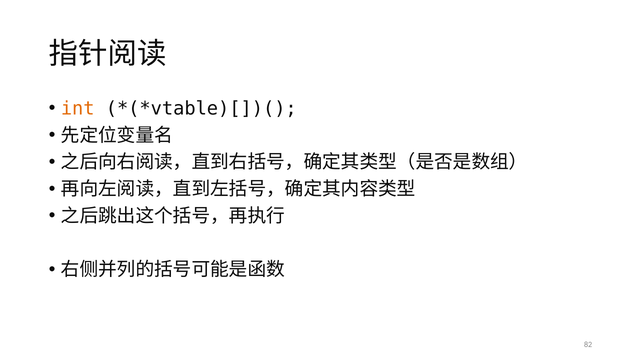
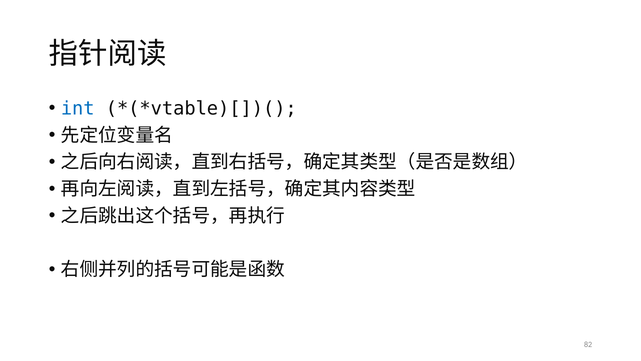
int colour: orange -> blue (78, 108)
